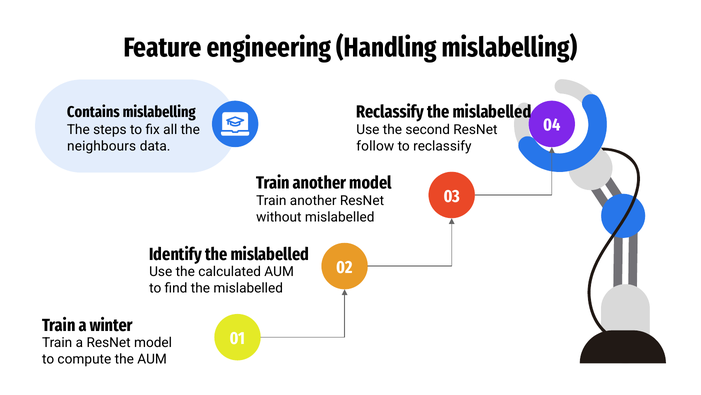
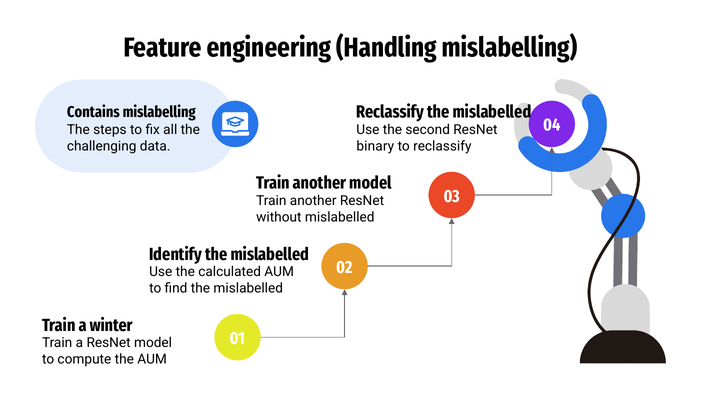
neighbours: neighbours -> challenging (102, 146)
follow: follow -> binary (375, 146)
